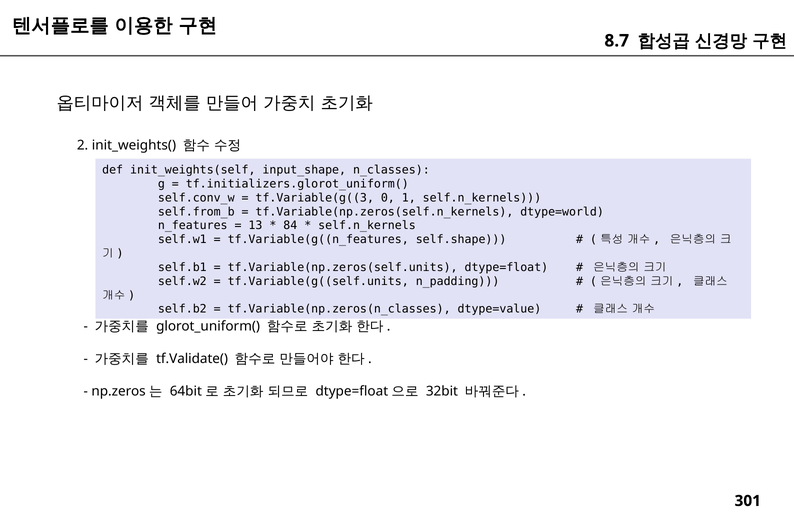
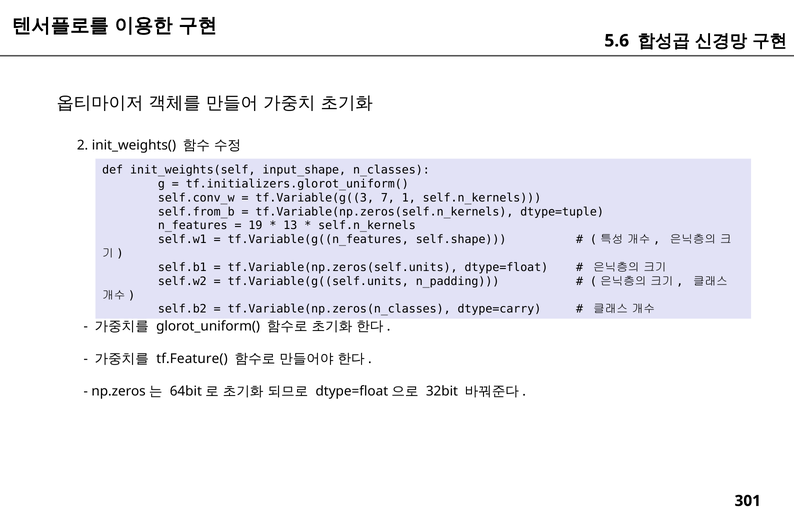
8.7: 8.7 -> 5.6 (617, 41)
0: 0 -> 7 (388, 198)
dtype=world: dtype=world -> dtype=tuple (562, 211)
13: 13 -> 19 (255, 225)
84: 84 -> 13 (290, 225)
dtype=value: dtype=value -> dtype=carry (499, 309)
tf.Validate(: tf.Validate( -> tf.Feature( (192, 359)
